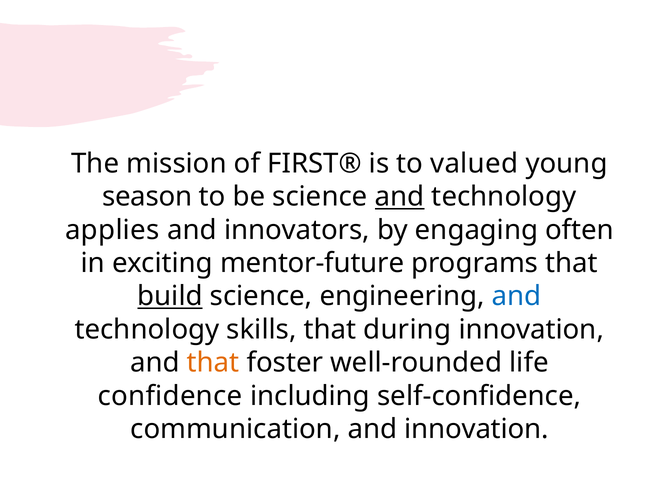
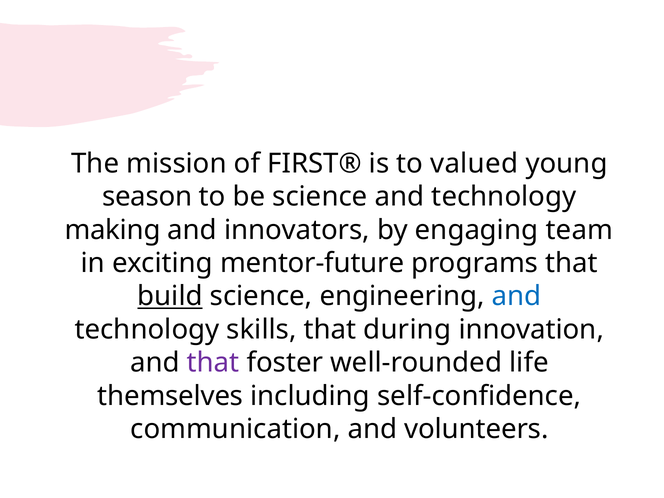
and underline: present -> none (400, 197)
applies: applies -> making (113, 230)
often: often -> team (579, 230)
that colour: orange -> purple (213, 363)
confidence: confidence -> themselves (170, 396)
and innovation: innovation -> volunteers (476, 429)
